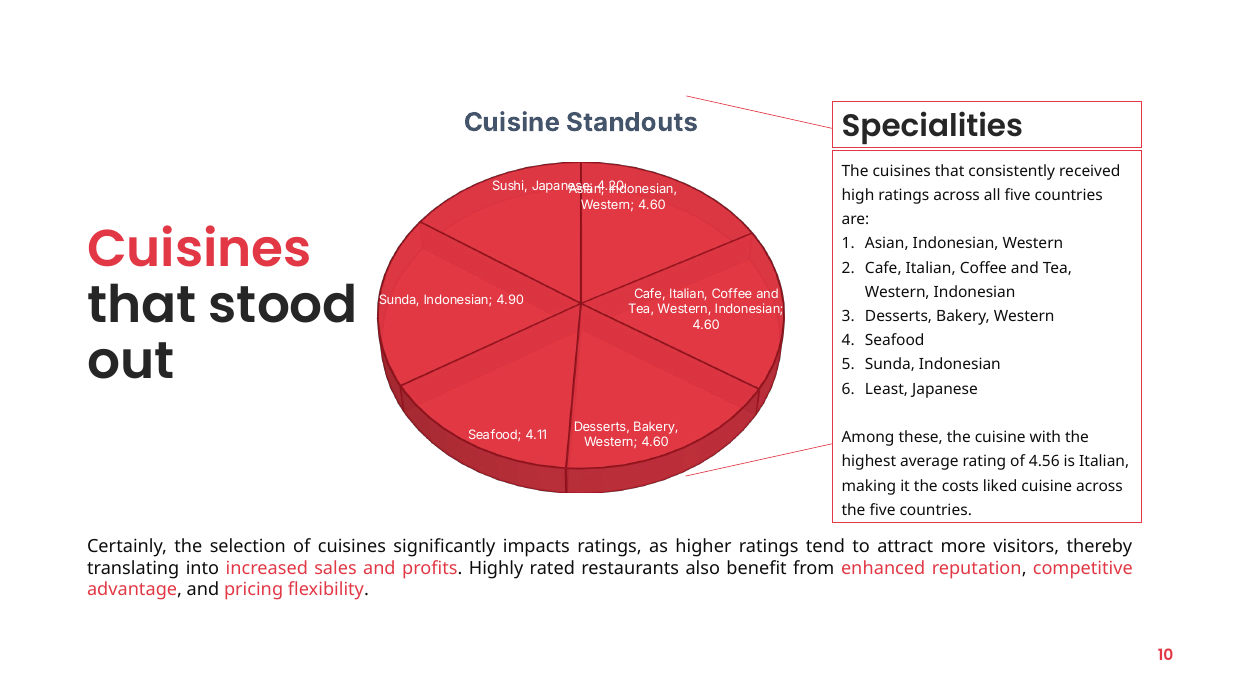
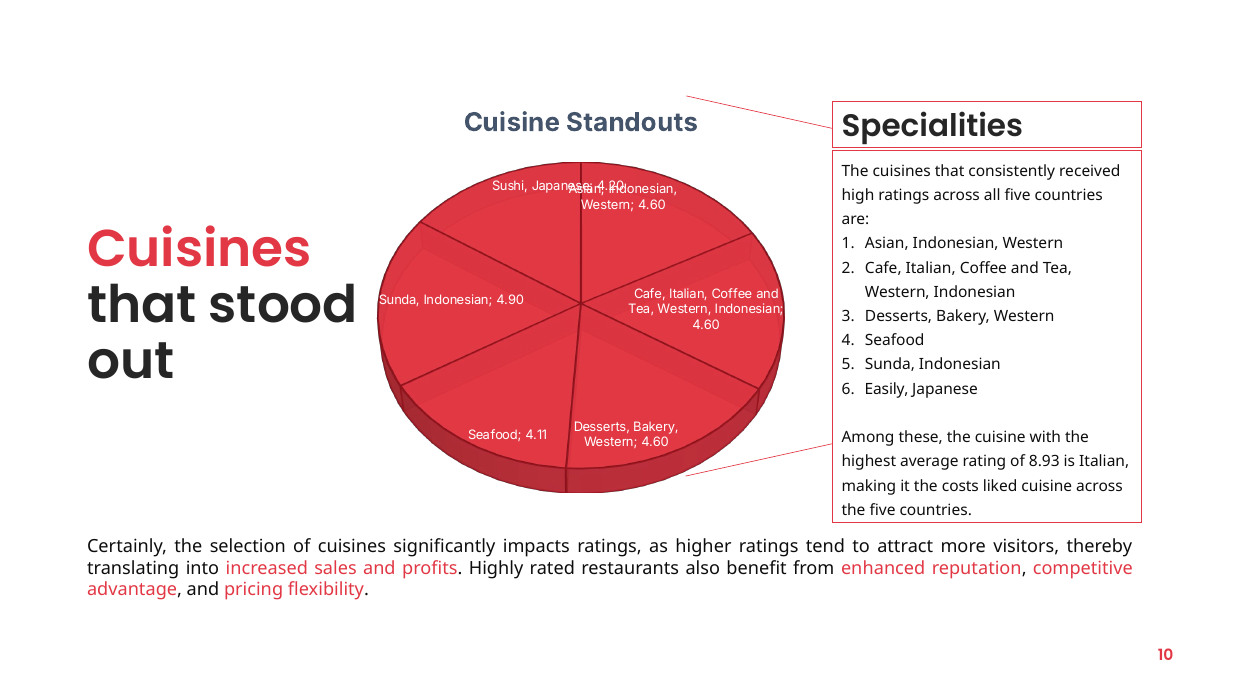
Least: Least -> Easily (887, 389)
4.56: 4.56 -> 8.93 (1044, 462)
